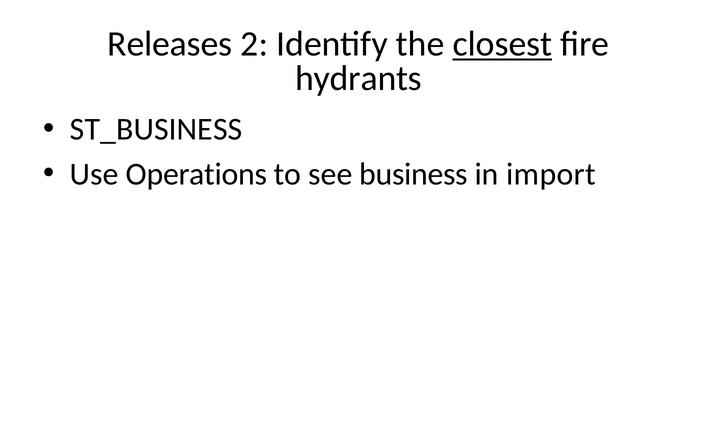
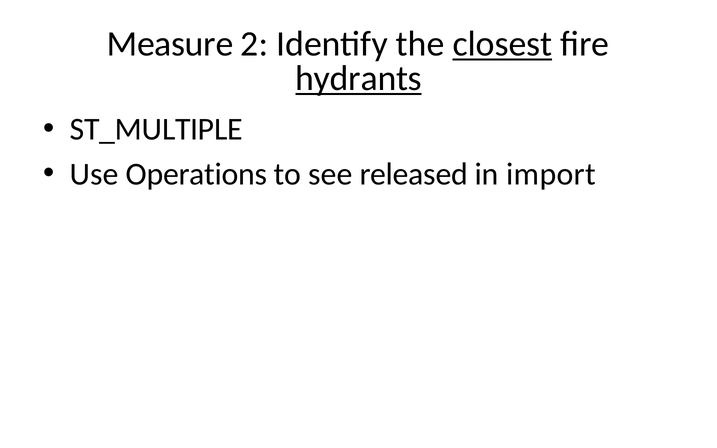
Releases: Releases -> Measure (170, 44)
hydrants underline: none -> present (359, 79)
ST_BUSINESS: ST_BUSINESS -> ST_MULTIPLE (156, 129)
business: business -> released (414, 174)
